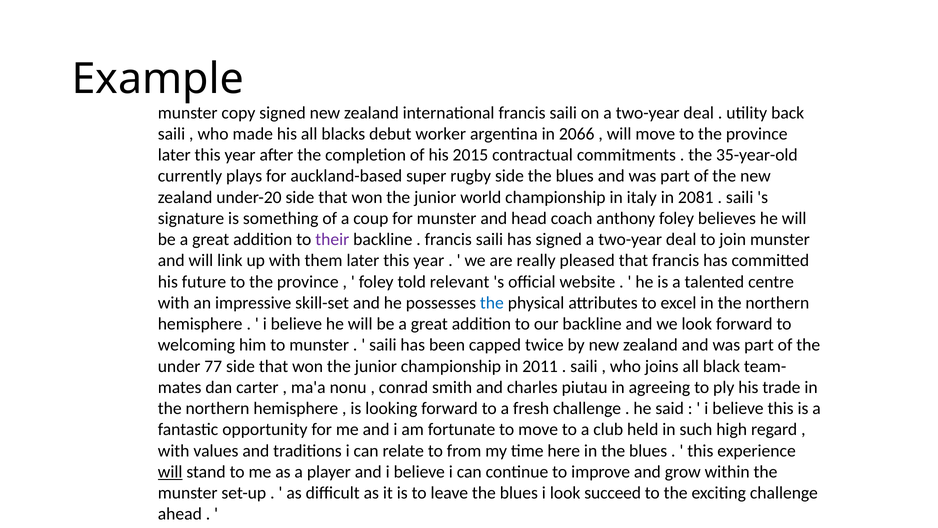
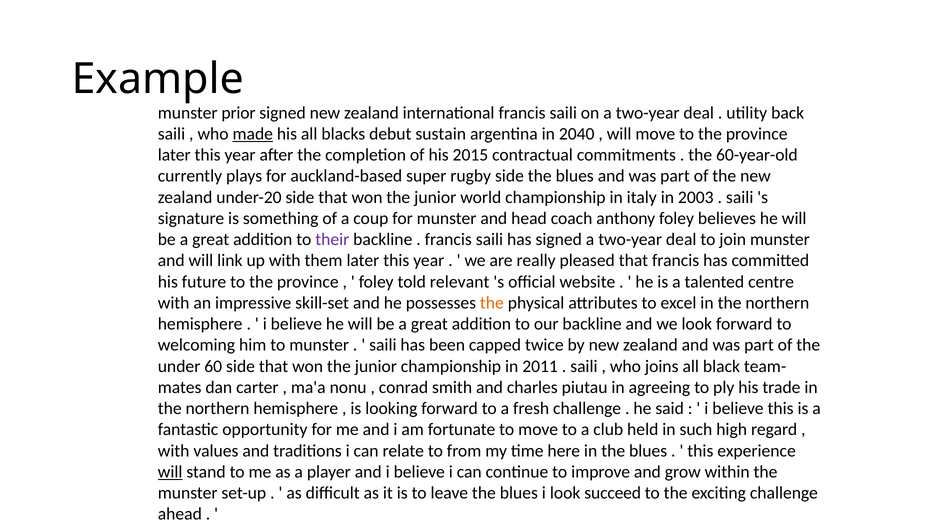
copy: copy -> prior (239, 113)
made underline: none -> present (253, 134)
worker: worker -> sustain (441, 134)
2066: 2066 -> 2040 (577, 134)
35-year-old: 35-year-old -> 60-year-old (757, 155)
2081: 2081 -> 2003 (696, 197)
the colour: blue -> orange (492, 303)
77: 77 -> 60 (213, 366)
